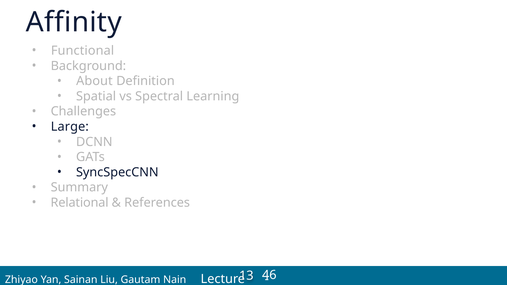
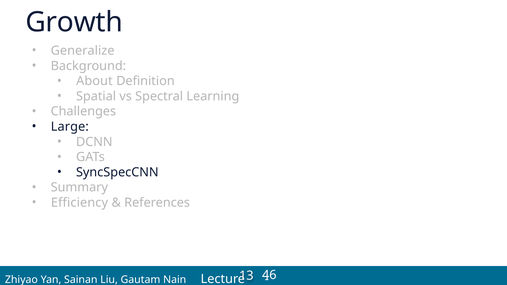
Affinity: Affinity -> Growth (74, 22)
Functional: Functional -> Generalize (83, 51)
Relational: Relational -> Efficiency (79, 203)
